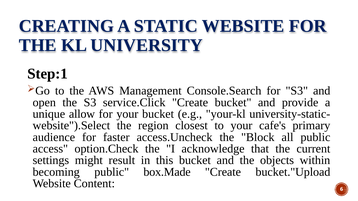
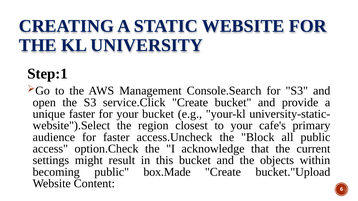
unique allow: allow -> faster (82, 114)
